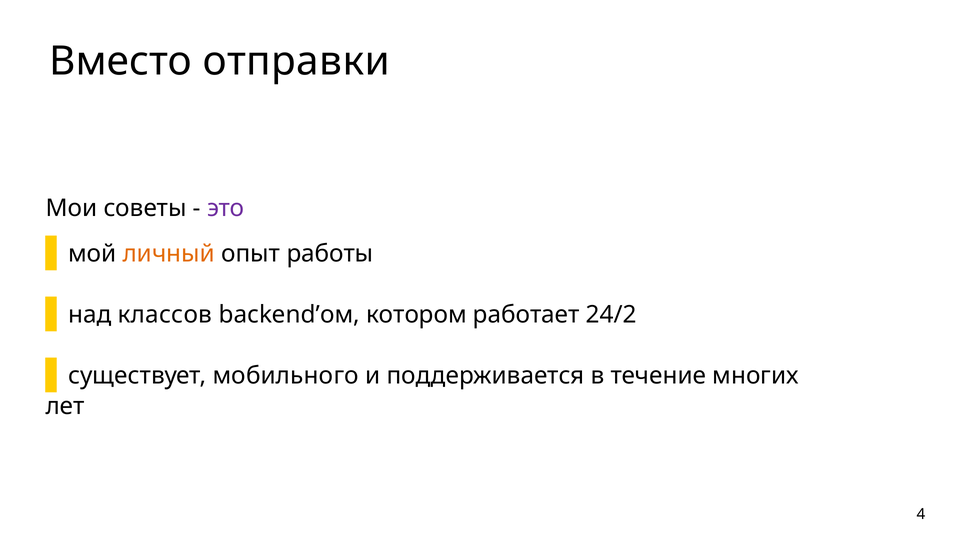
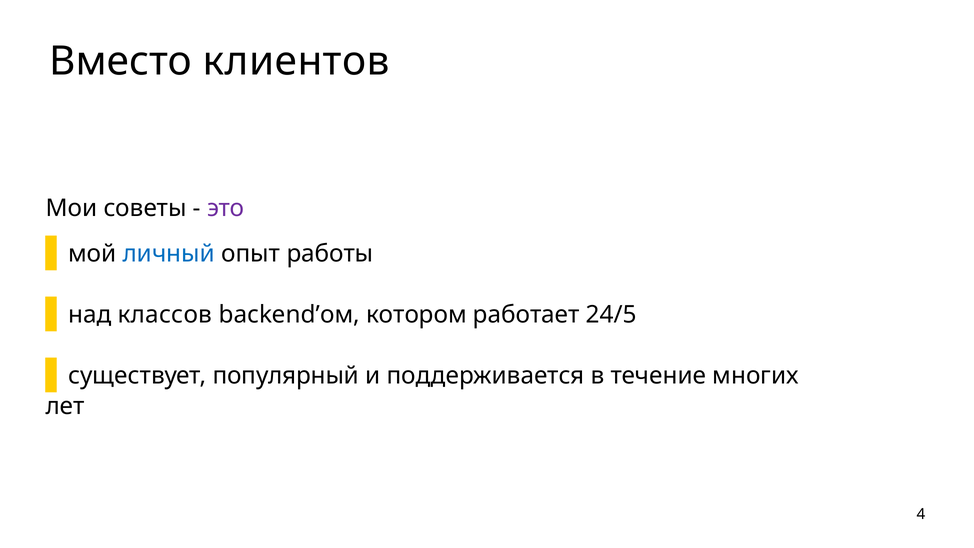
отправки: отправки -> клиентов (296, 62)
личный colour: orange -> blue (169, 254)
24/2: 24/2 -> 24/5 (611, 315)
мобильного: мобильного -> популярный (286, 375)
